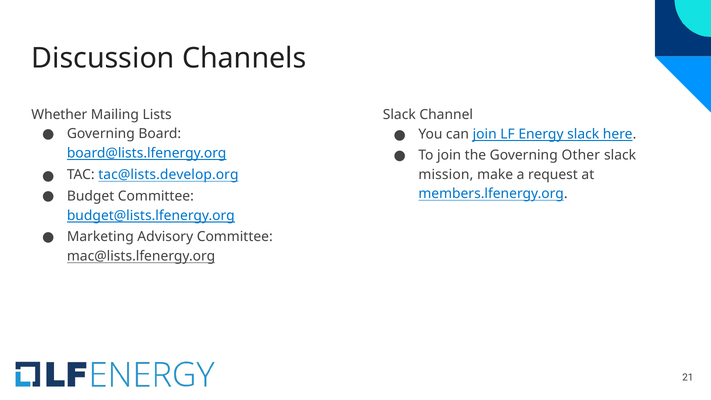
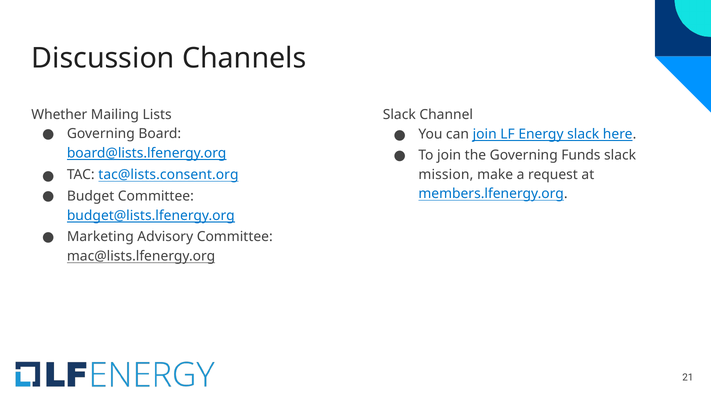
Other: Other -> Funds (581, 155)
tac@lists.develop.org: tac@lists.develop.org -> tac@lists.consent.org (168, 175)
